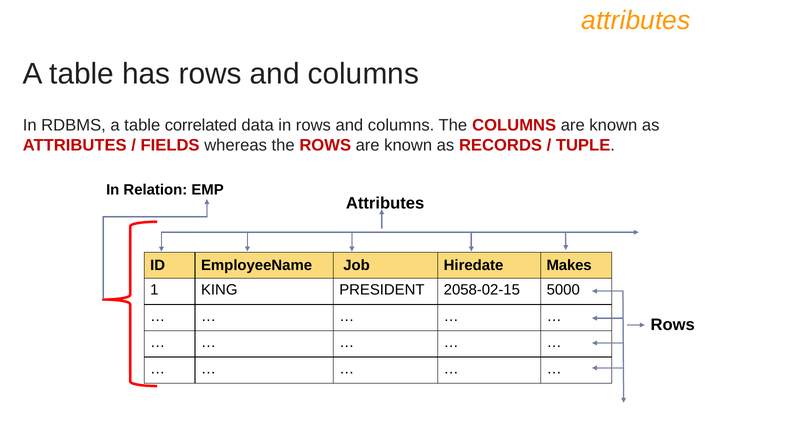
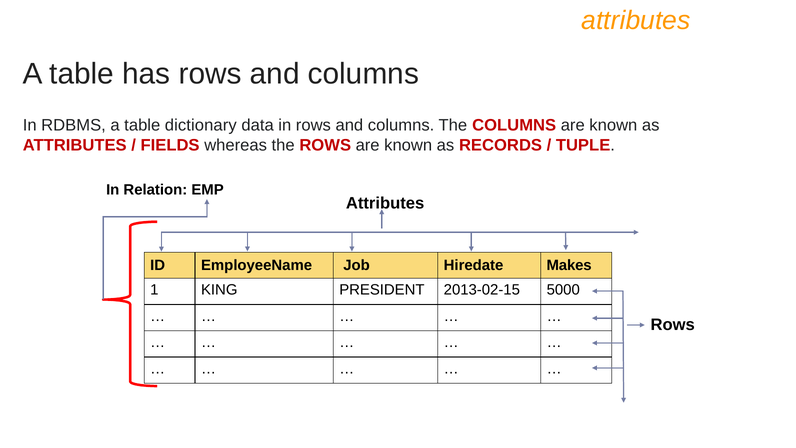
correlated: correlated -> dictionary (201, 125)
2058-02-15: 2058-02-15 -> 2013-02-15 (482, 290)
